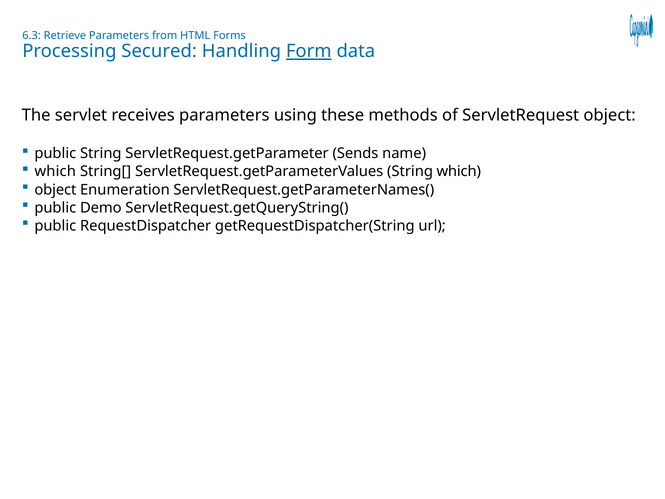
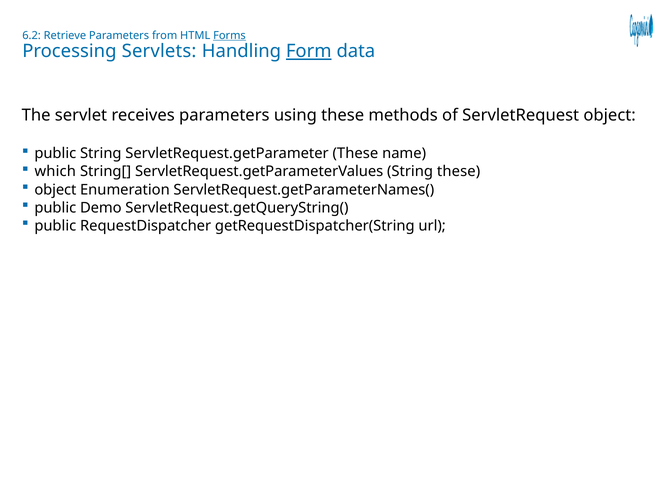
6.3: 6.3 -> 6.2 (32, 35)
Forms underline: none -> present (229, 35)
Secured: Secured -> Servlets (159, 51)
ServletRequest.getParameter Sends: Sends -> These (355, 154)
String which: which -> these (459, 172)
